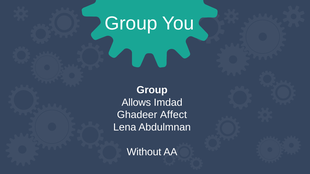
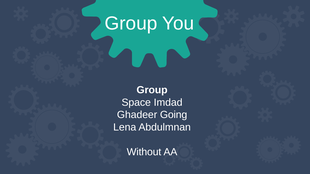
Allows: Allows -> Space (136, 103)
Affect: Affect -> Going (174, 115)
